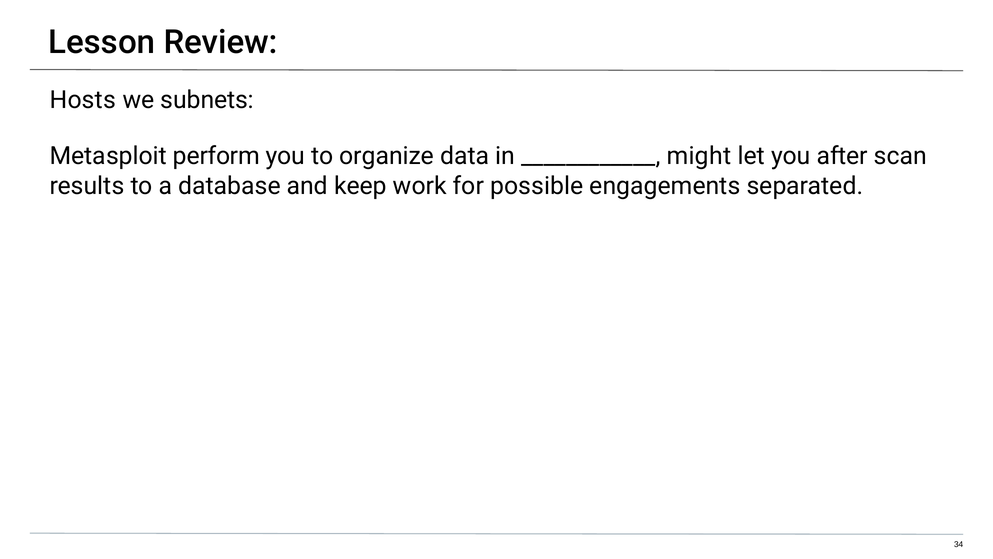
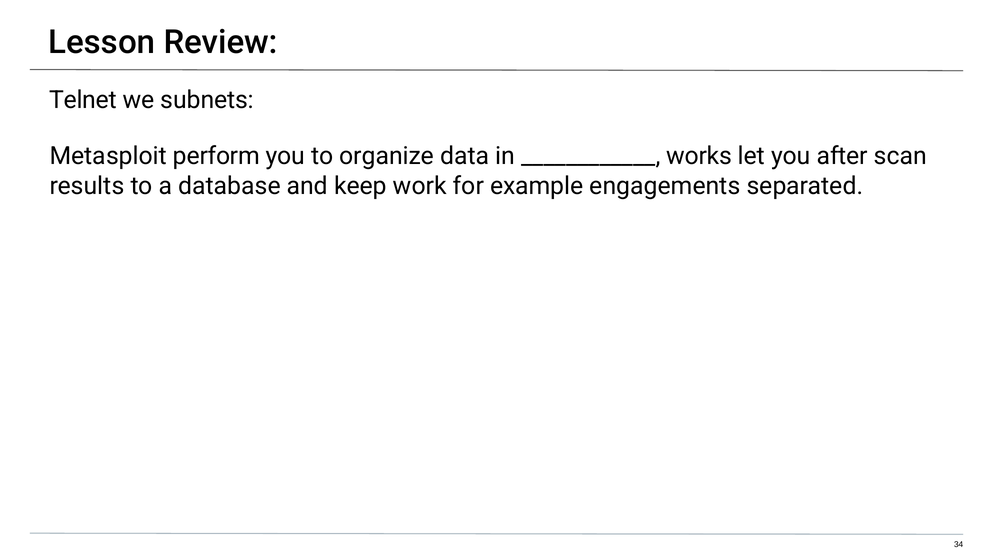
Hosts: Hosts -> Telnet (83, 100)
might: might -> works (699, 156)
possible: possible -> example (537, 186)
